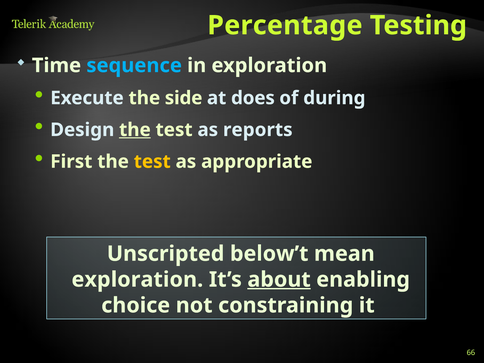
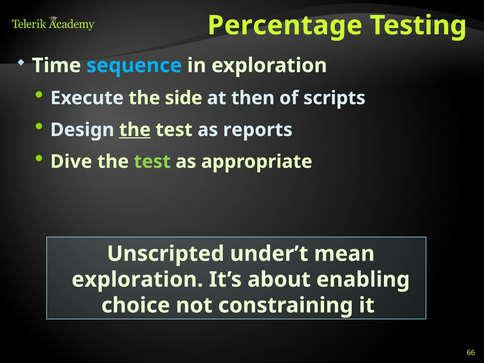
does: does -> then (253, 98)
during: during -> scripts (334, 98)
First: First -> Dive (71, 162)
test colour: yellow -> light green (152, 162)
below’t: below’t -> under’t (269, 254)
about underline: present -> none (279, 280)
